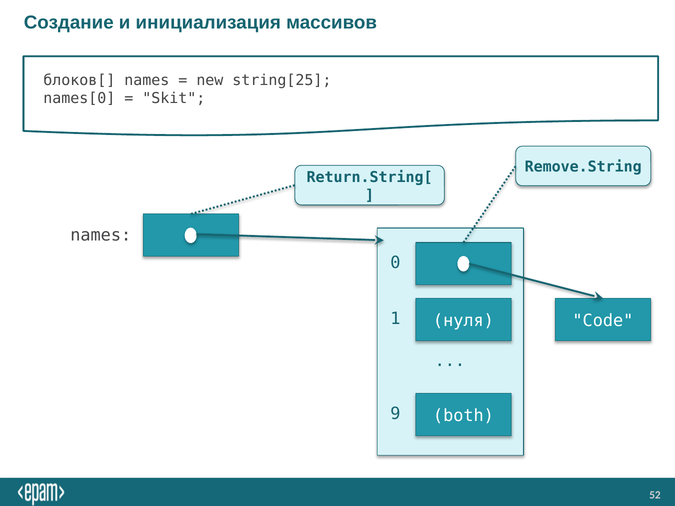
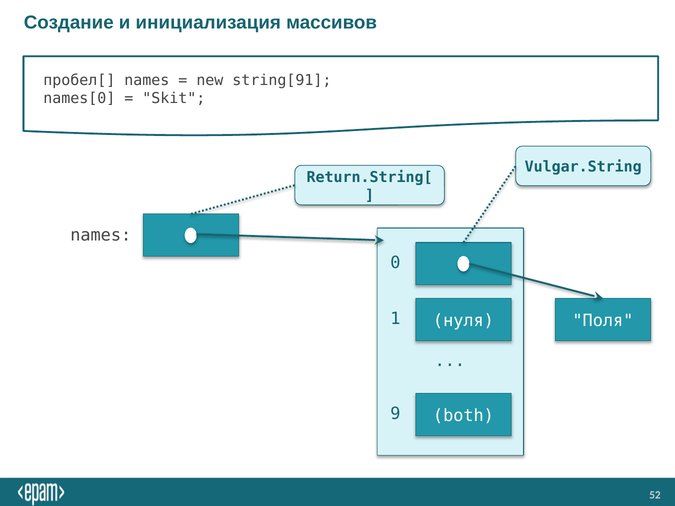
блоков[: блоков[ -> пробел[ (79, 80)
string[25: string[25 -> string[91 (282, 80)
Remove.String: Remove.String -> Vulgar.String (583, 167)
Code: Code -> Поля (603, 321)
